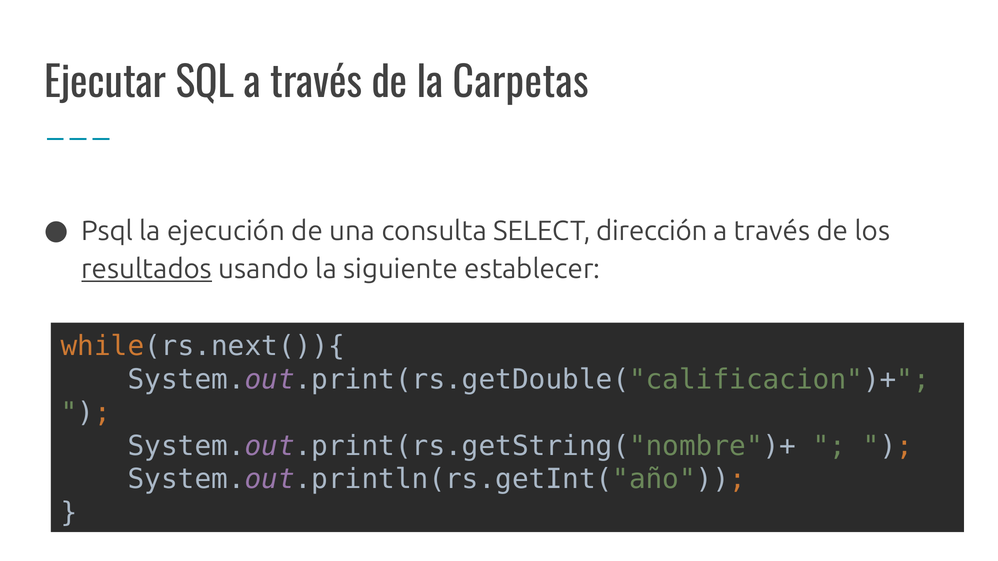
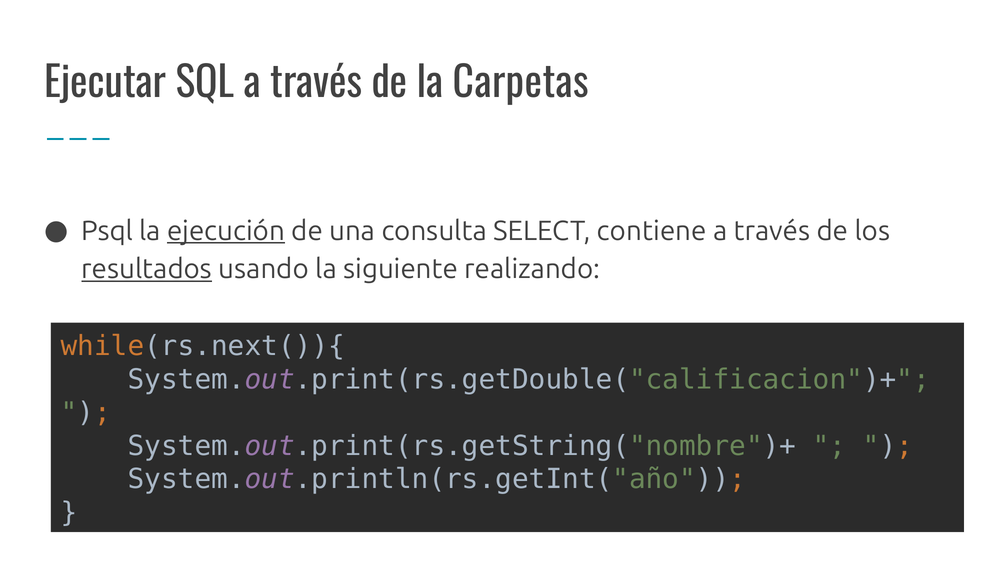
ejecución underline: none -> present (226, 231)
dirección: dirección -> contiene (652, 231)
establecer: establecer -> realizando (532, 269)
